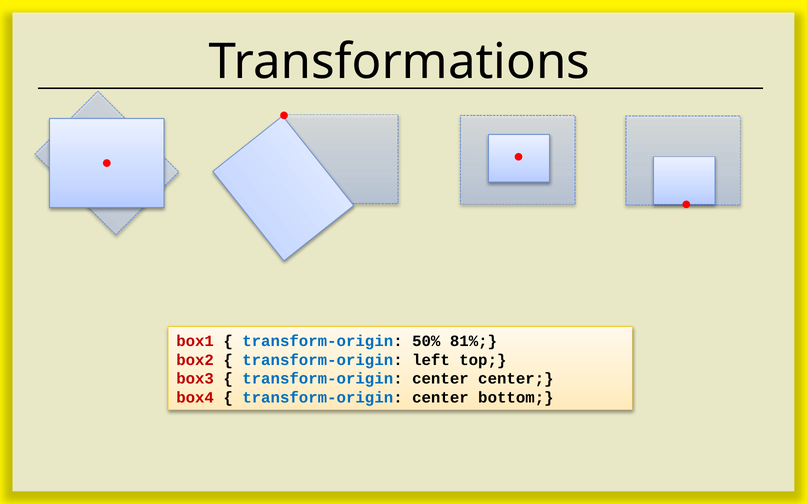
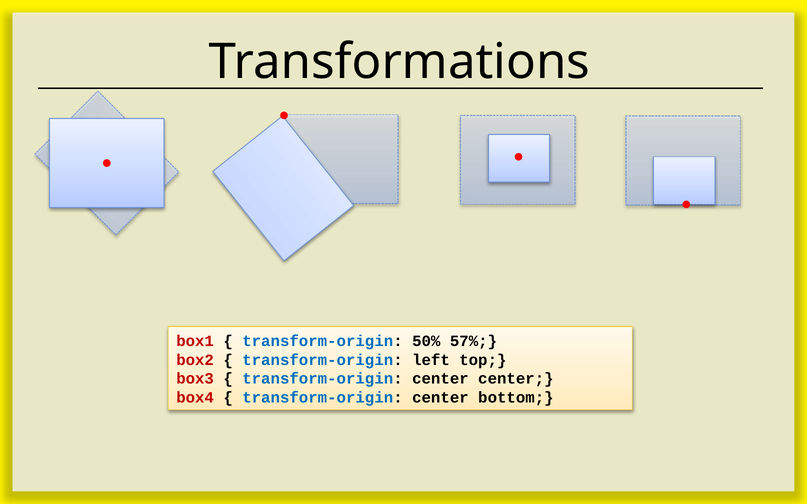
81%: 81% -> 57% (473, 341)
